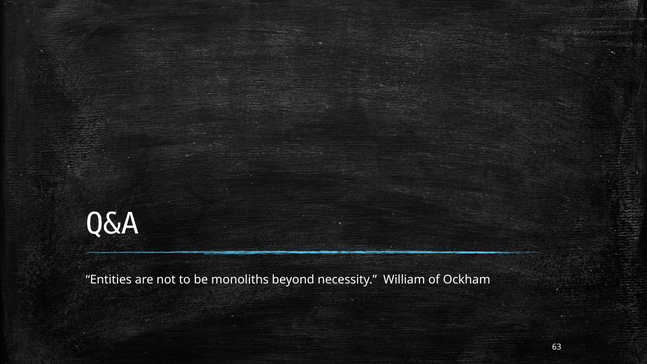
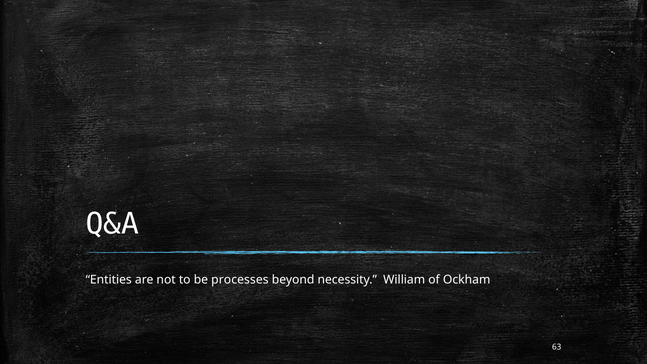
monoliths: monoliths -> processes (240, 280)
